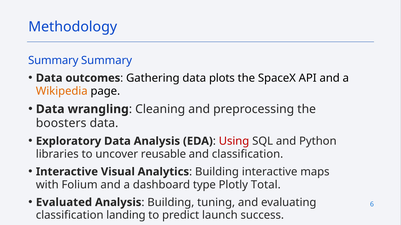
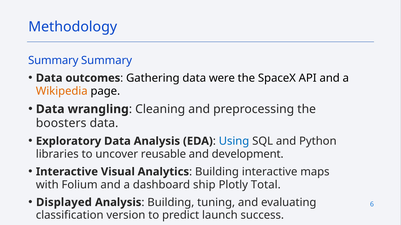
plots: plots -> were (222, 78)
Using colour: red -> blue (234, 141)
and classification: classification -> development (248, 154)
type: type -> ship (204, 185)
Evaluated: Evaluated -> Displayed (64, 203)
landing: landing -> version (126, 216)
